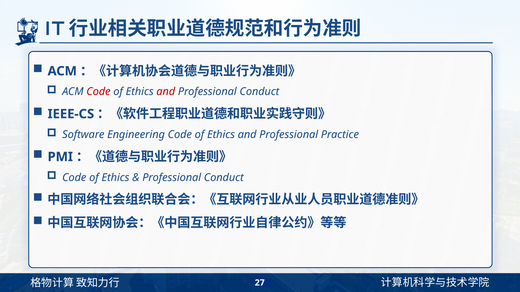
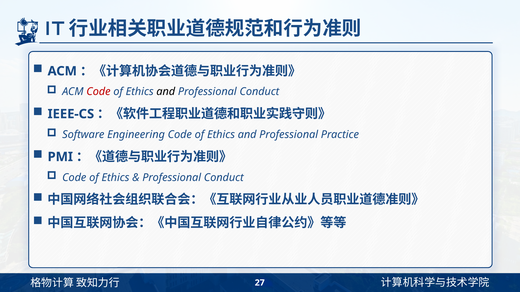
and colour: red -> black (166, 92)
